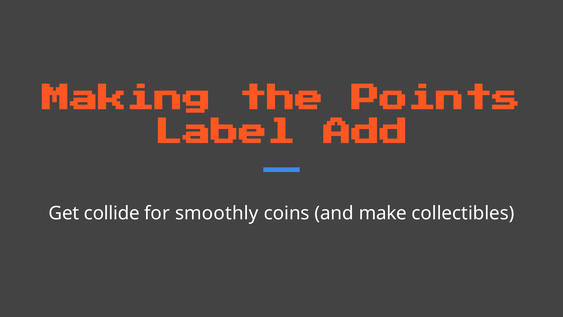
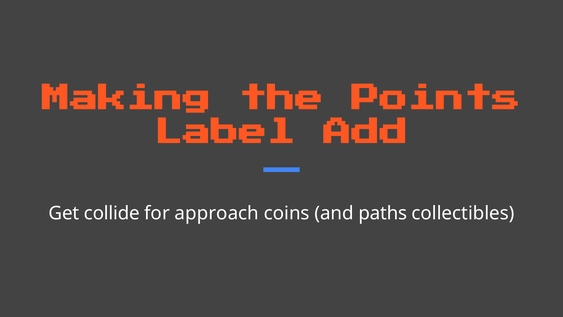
smoothly: smoothly -> approach (217, 213)
make: make -> paths (383, 213)
